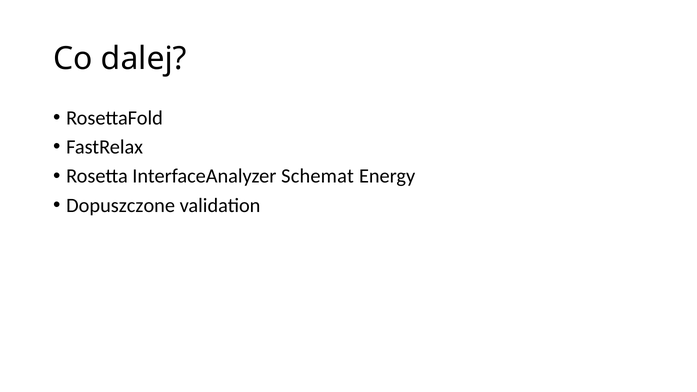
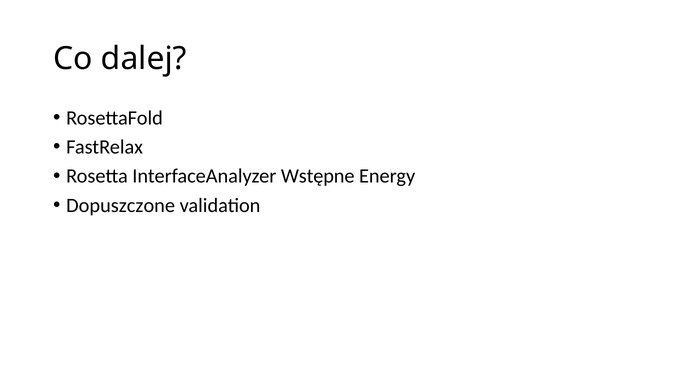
Schemat: Schemat -> Wstępne (318, 176)
